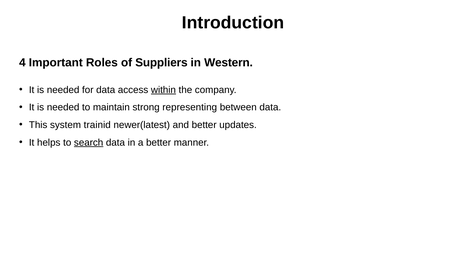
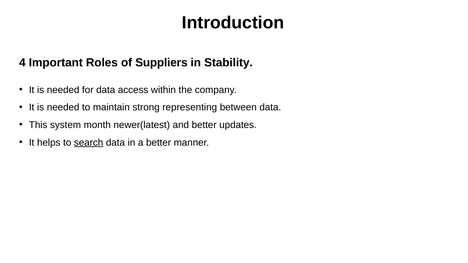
Western: Western -> Stability (228, 63)
within underline: present -> none (163, 90)
trainid: trainid -> month (97, 125)
